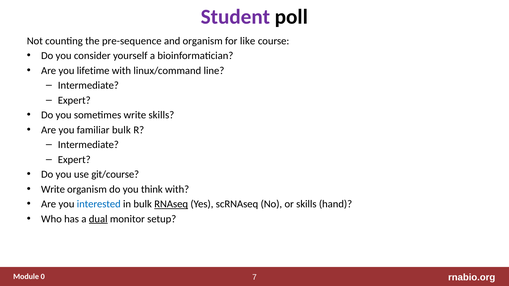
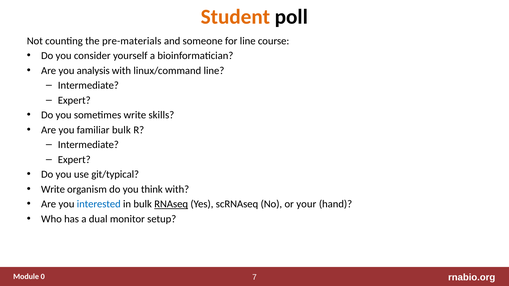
Student colour: purple -> orange (236, 17)
pre-sequence: pre-sequence -> pre-materials (132, 41)
and organism: organism -> someone (203, 41)
for like: like -> line (248, 41)
lifetime: lifetime -> analysis (93, 71)
git/course: git/course -> git/typical (115, 175)
or skills: skills -> your (306, 204)
dual underline: present -> none (98, 219)
